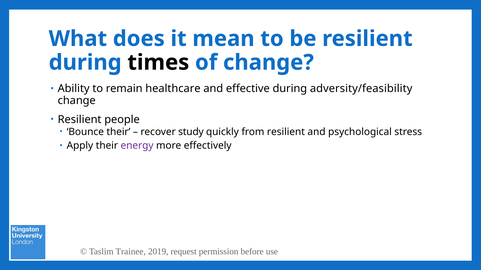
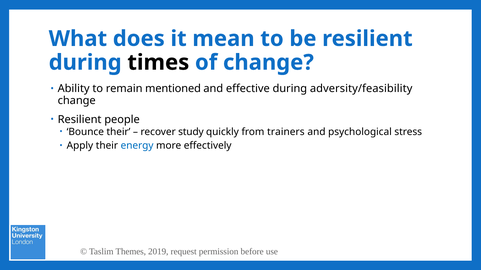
healthcare: healthcare -> mentioned (173, 89)
from resilient: resilient -> trainers (286, 132)
energy colour: purple -> blue (137, 146)
Trainee: Trainee -> Themes (131, 252)
